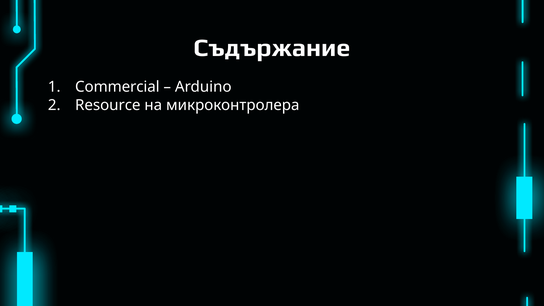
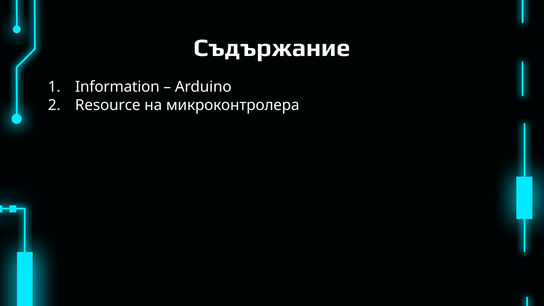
Commercial: Commercial -> Information (117, 87)
